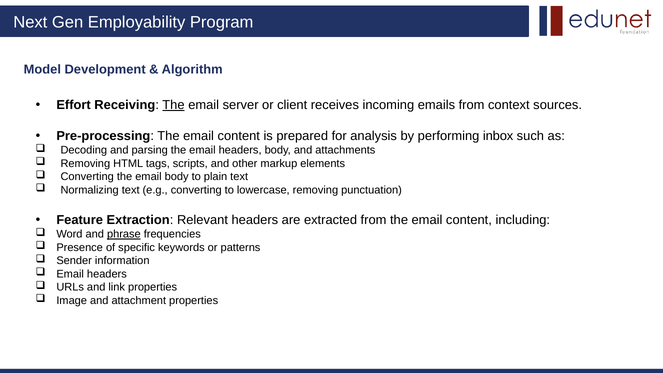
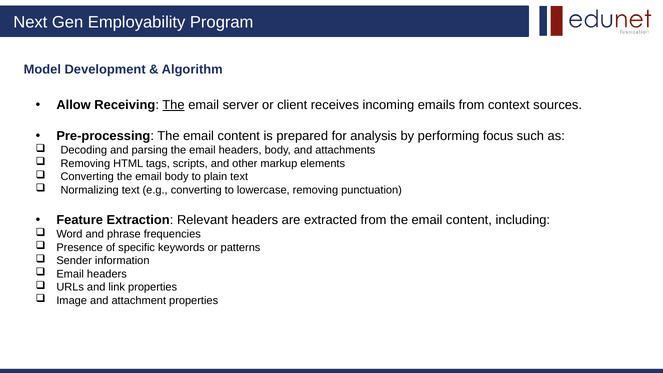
Effort: Effort -> Allow (74, 105)
inbox: inbox -> focus (498, 136)
phrase underline: present -> none (124, 234)
